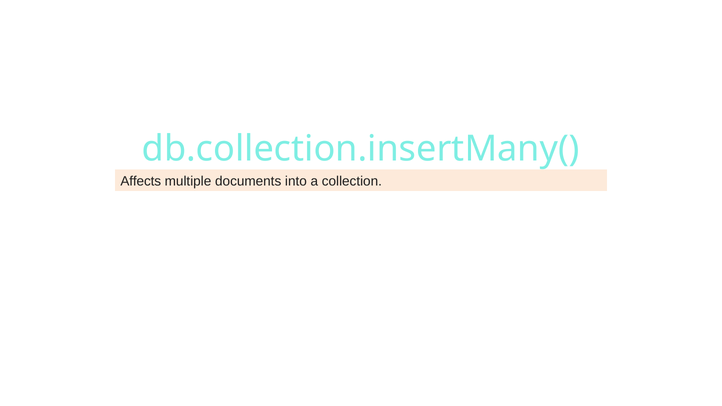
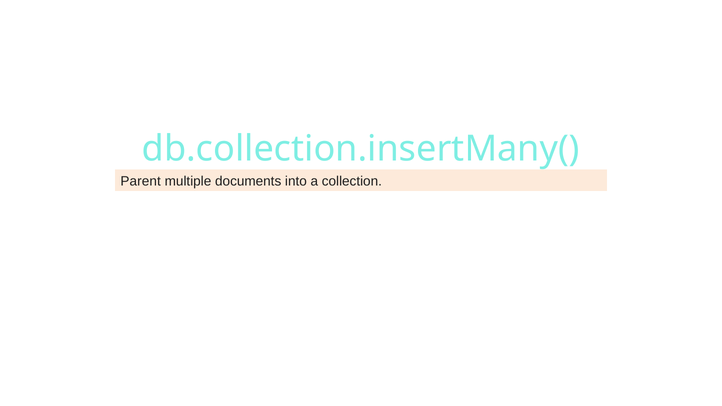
Affects: Affects -> Parent (141, 181)
